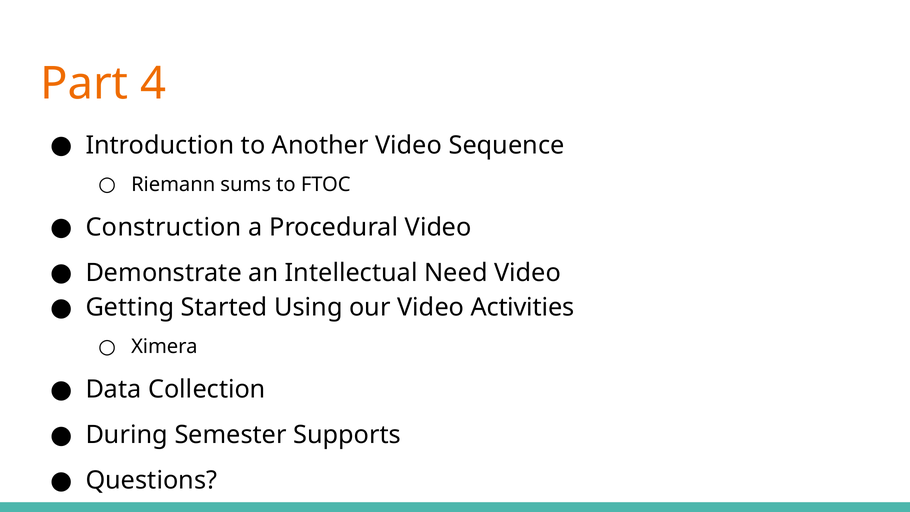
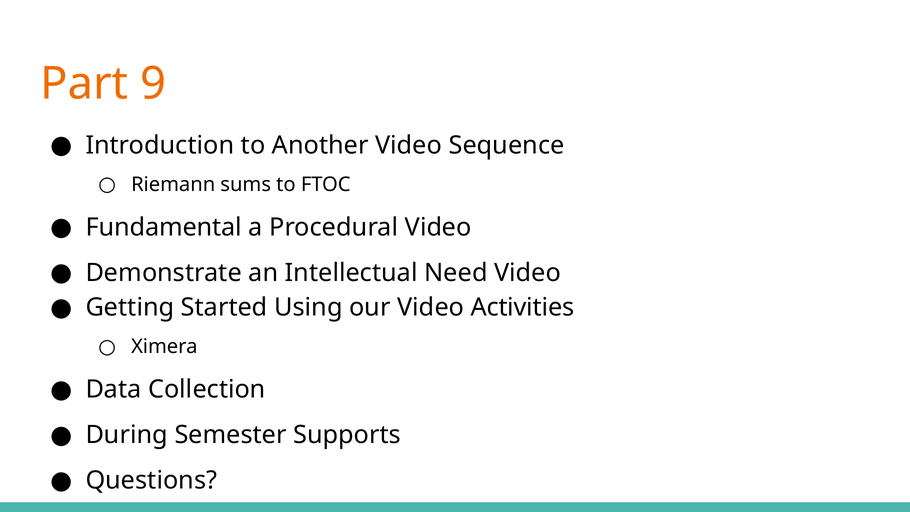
4: 4 -> 9 (153, 84)
Construction: Construction -> Fundamental (164, 227)
